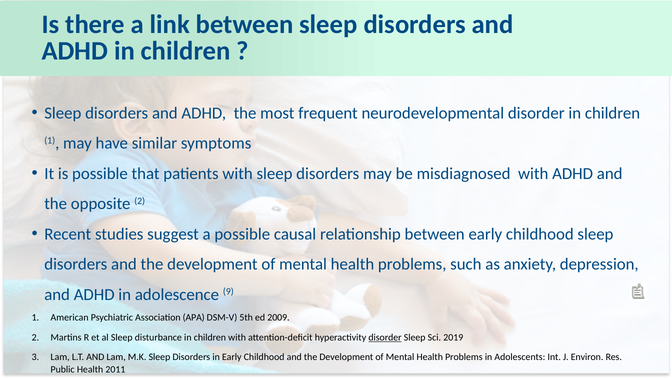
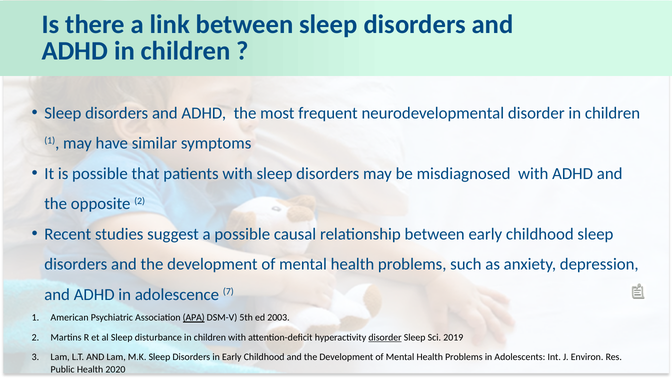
9: 9 -> 7 (228, 292)
APA underline: none -> present (194, 318)
2009: 2009 -> 2003 (278, 318)
2011: 2011 -> 2020 (115, 370)
